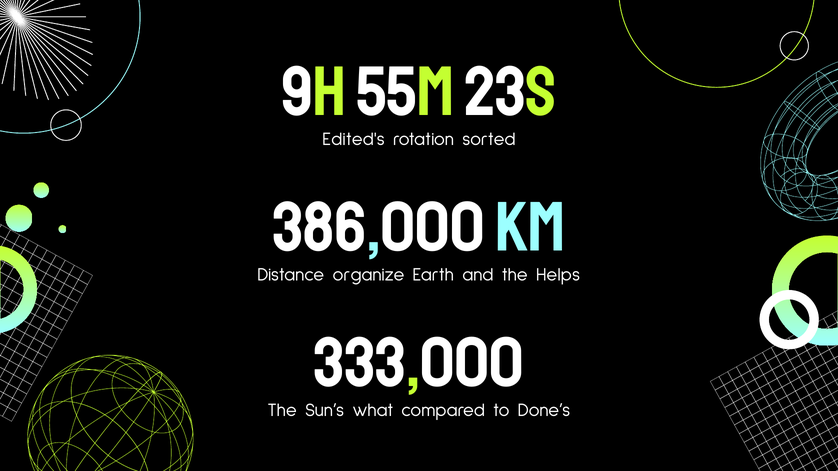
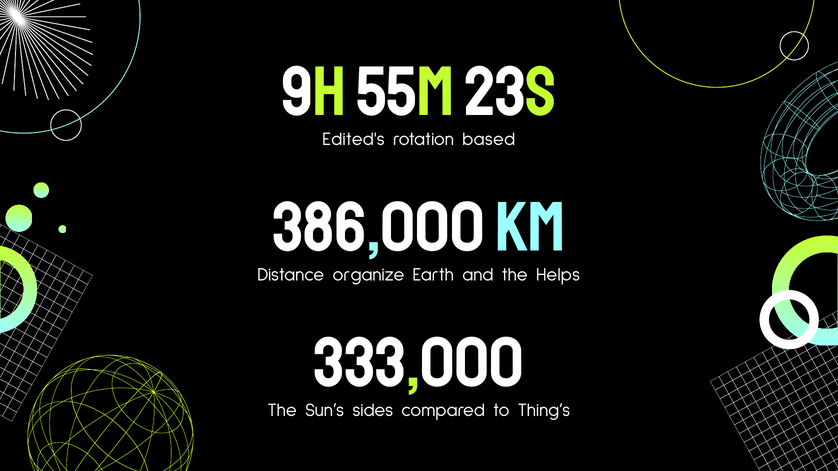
sorted: sorted -> based (489, 139)
what: what -> sides (373, 411)
Done’s: Done’s -> Thing’s (544, 411)
